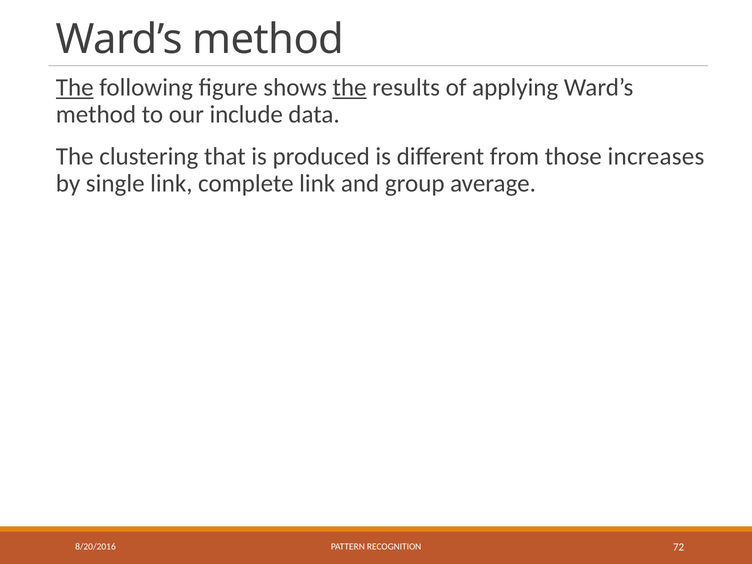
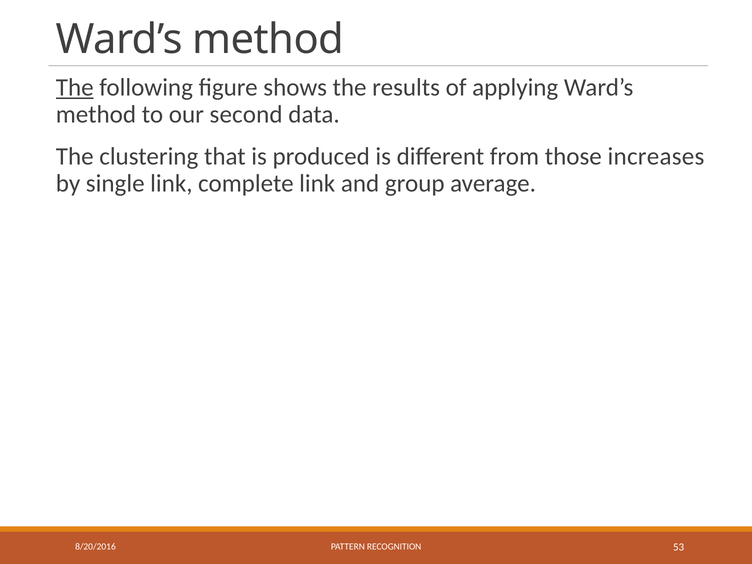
the underline: present -> none (350, 88)
include: include -> second (246, 115)
72: 72 -> 53 (679, 547)
